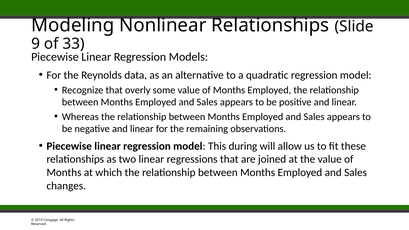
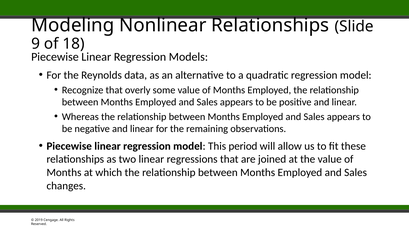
33: 33 -> 18 (74, 44)
during: during -> period (243, 146)
